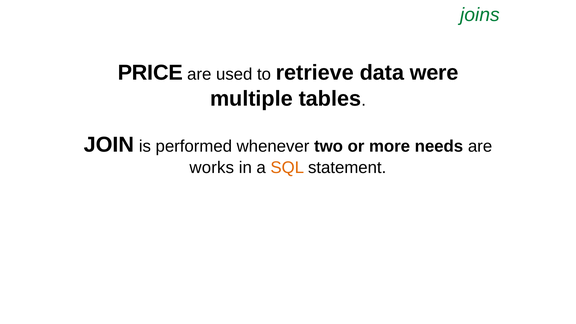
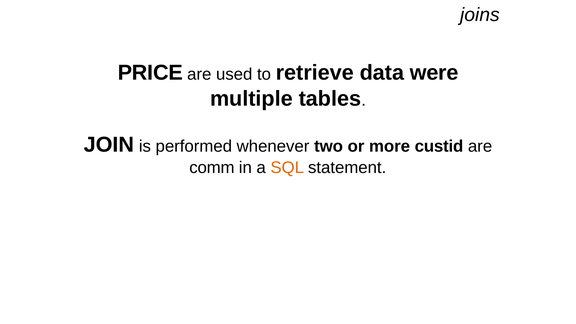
joins colour: green -> black (480, 15)
needs: needs -> custid (439, 146)
works: works -> comm (212, 167)
